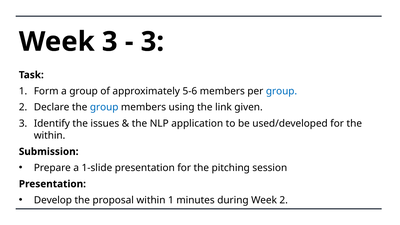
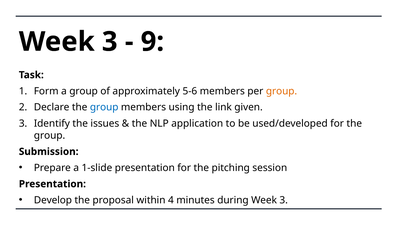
3: 3 -> 9 (152, 42)
group colour: blue -> orange (282, 91)
within: within -> group (50, 135)
within 1: 1 -> 4 (171, 200)
during Week 2: 2 -> 3 (284, 200)
